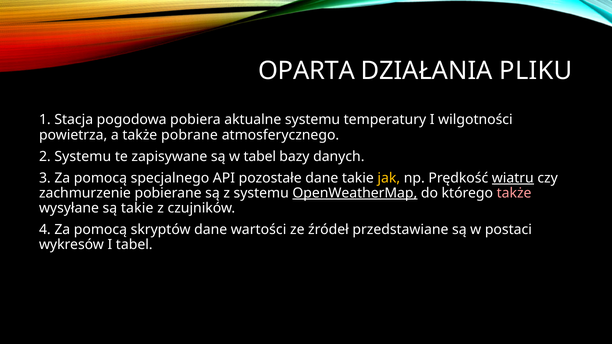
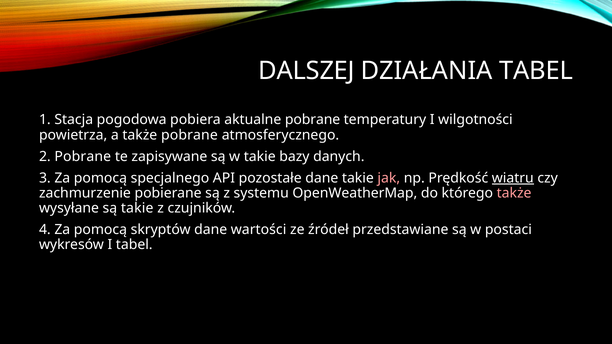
OPARTA: OPARTA -> DALSZEJ (307, 71)
DZIAŁANIA PLIKU: PLIKU -> TABEL (536, 71)
aktualne systemu: systemu -> pobrane (313, 120)
2 Systemu: Systemu -> Pobrane (83, 157)
w tabel: tabel -> takie (260, 157)
jak colour: yellow -> pink (389, 178)
OpenWeatherMap underline: present -> none (355, 193)
